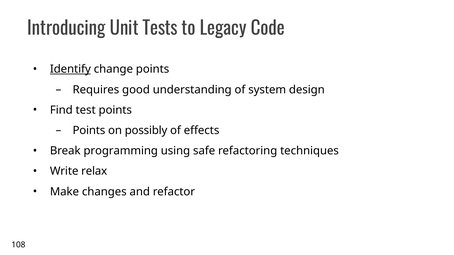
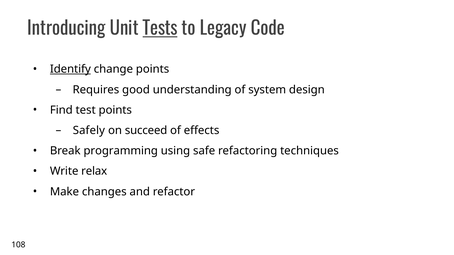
Tests underline: none -> present (160, 29)
Points: Points -> Safely (89, 131)
possibly: possibly -> succeed (146, 131)
